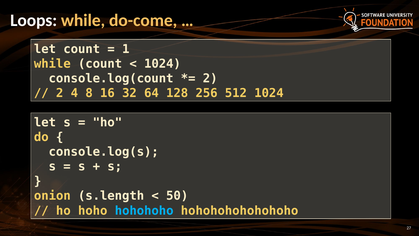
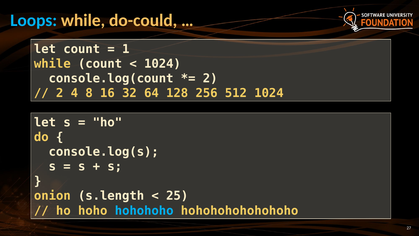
Loops colour: white -> light blue (34, 20)
do-come: do-come -> do-could (143, 20)
50: 50 -> 25 (177, 196)
